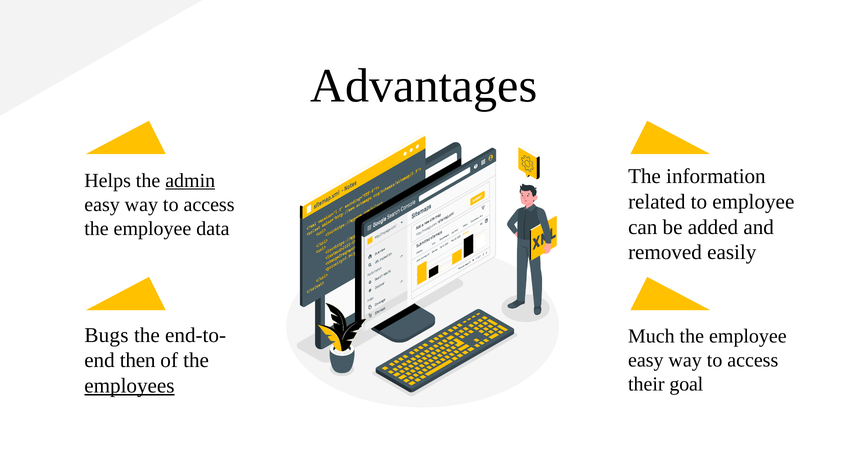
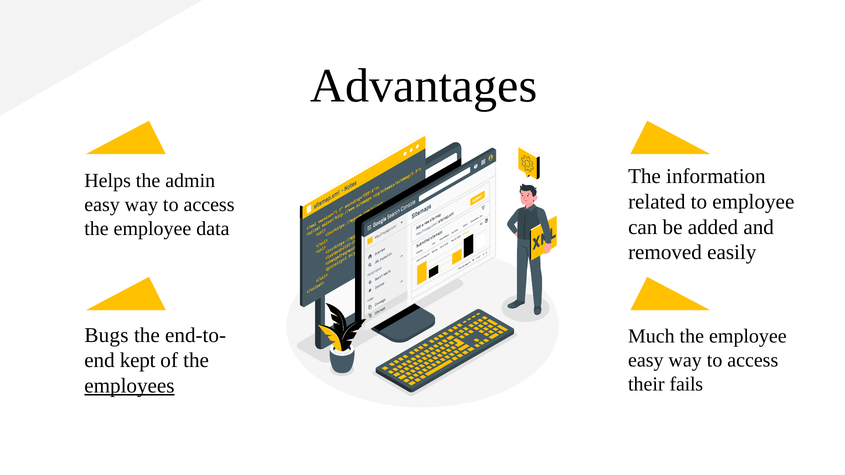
admin underline: present -> none (190, 181)
then: then -> kept (138, 361)
goal: goal -> fails (686, 385)
